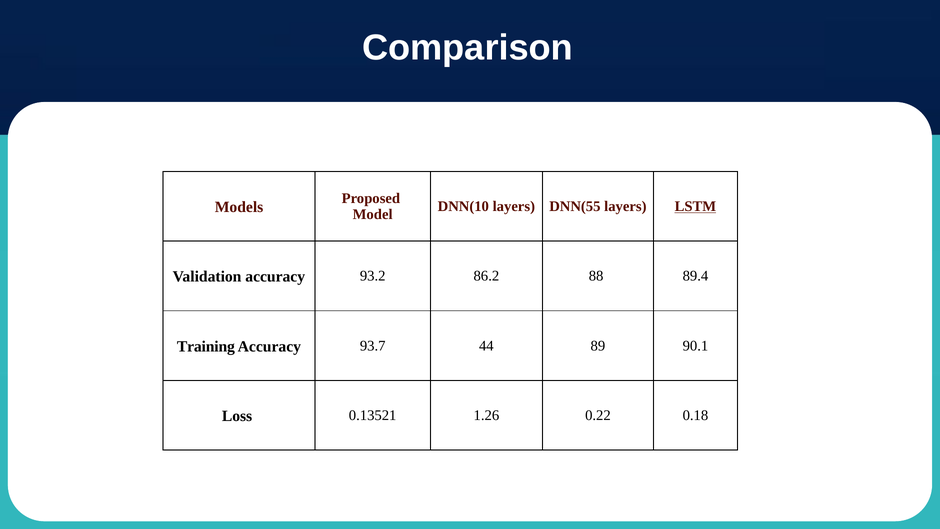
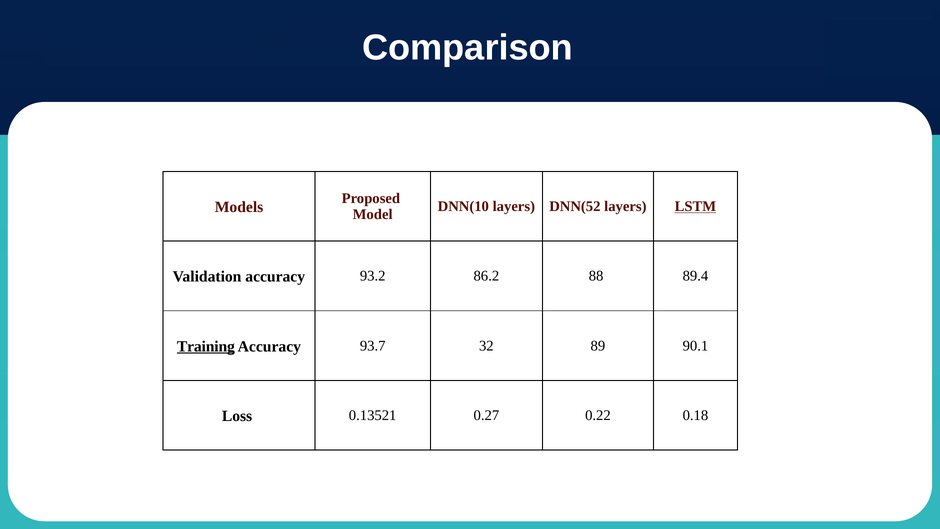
DNN(55: DNN(55 -> DNN(52 (575, 206)
Training underline: none -> present (206, 346)
44: 44 -> 32 (486, 346)
1.26: 1.26 -> 0.27 (486, 415)
